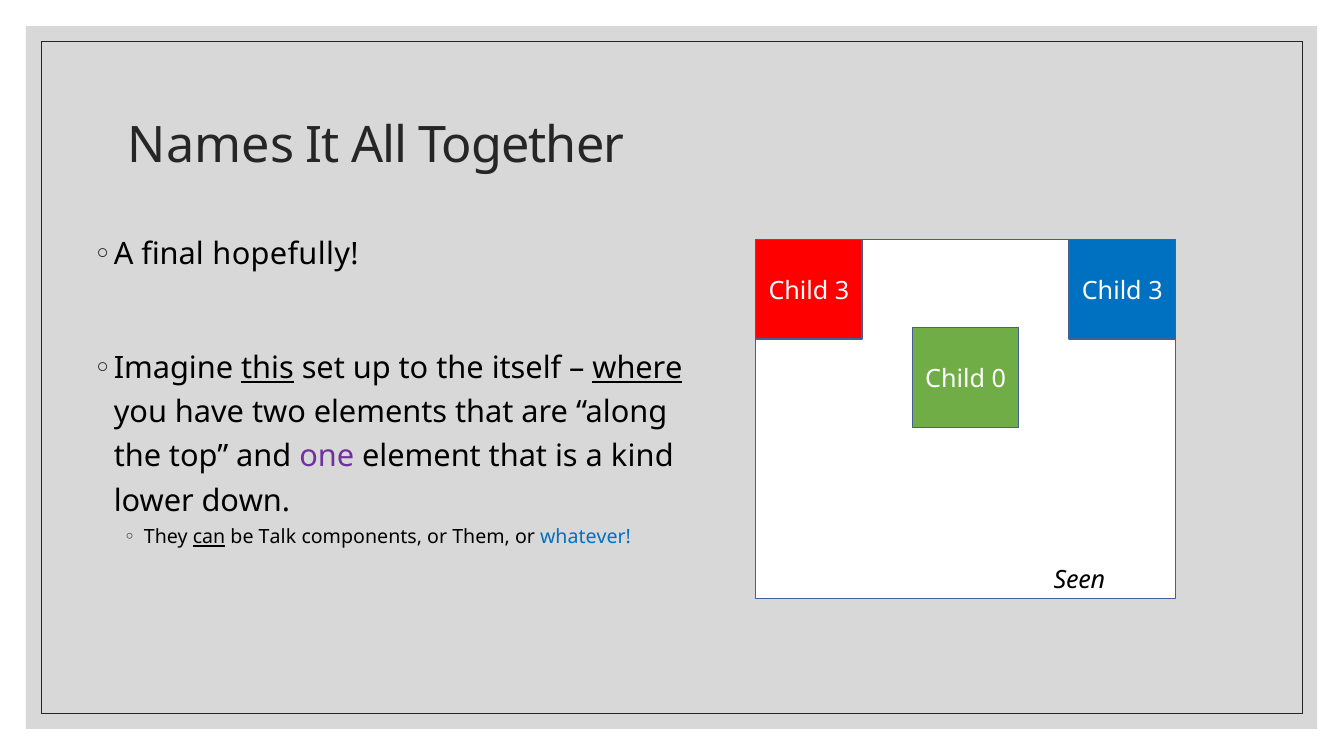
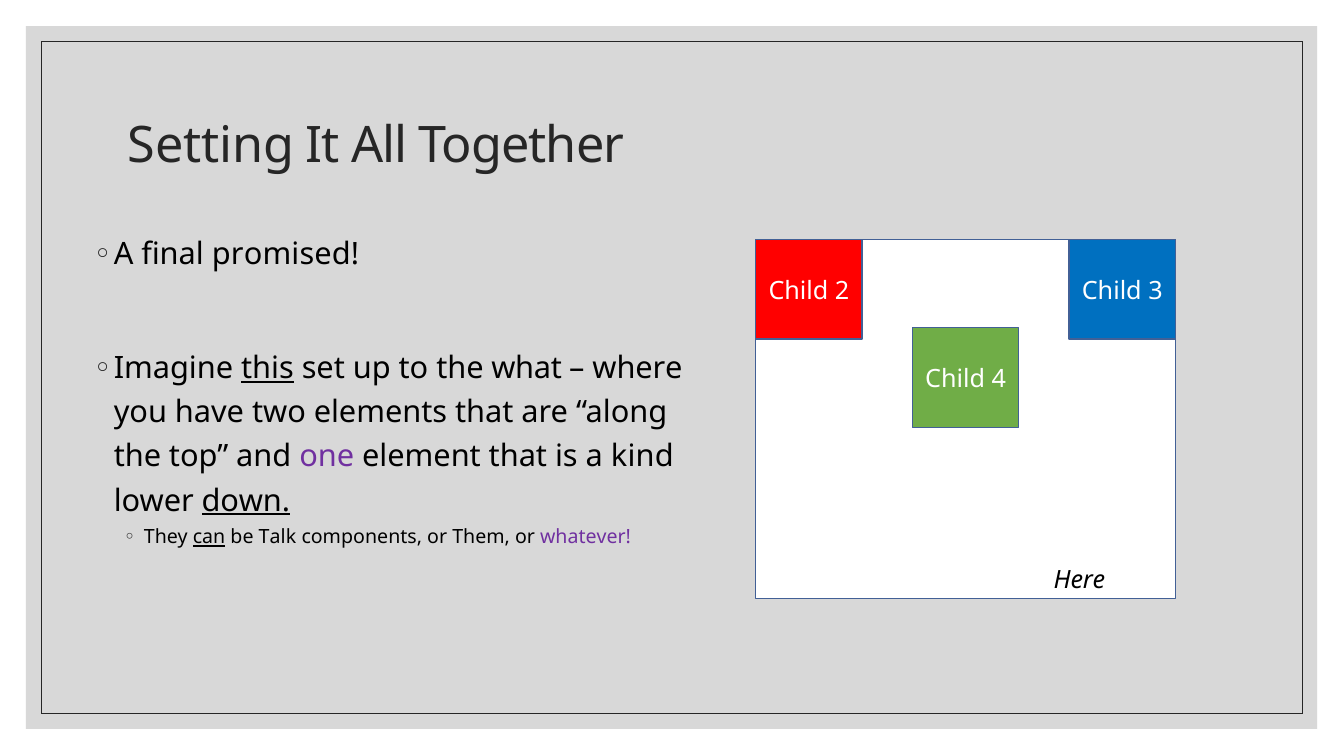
Names: Names -> Setting (211, 146)
hopefully: hopefully -> promised (286, 255)
3: 3 -> 2 (842, 291)
itself: itself -> what (527, 369)
where underline: present -> none (638, 369)
0: 0 -> 4 (999, 379)
down underline: none -> present (246, 501)
whatever colour: blue -> purple (585, 538)
Seen: Seen -> Here (1079, 580)
